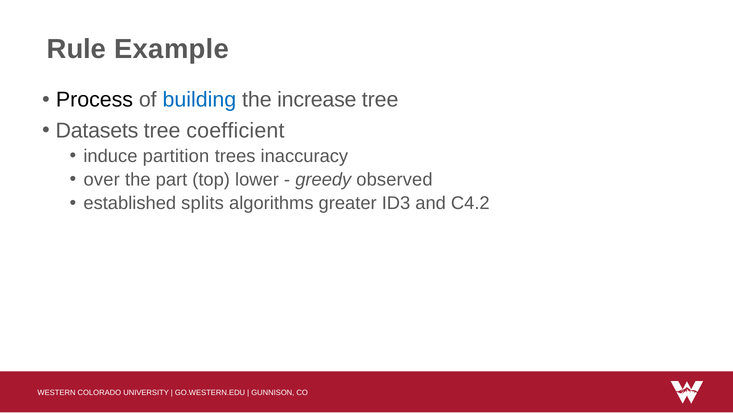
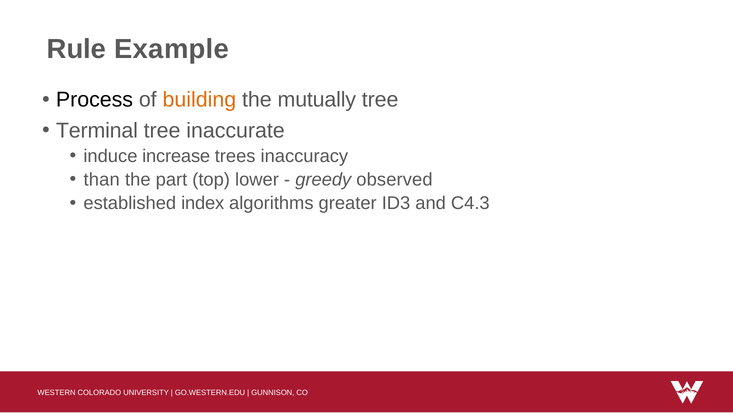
building colour: blue -> orange (199, 100)
increase: increase -> mutually (317, 100)
Datasets: Datasets -> Terminal (97, 130)
coefficient: coefficient -> inaccurate (236, 130)
partition: partition -> increase (176, 156)
over: over -> than (102, 179)
splits: splits -> index (203, 203)
C4.2: C4.2 -> C4.3 (470, 203)
